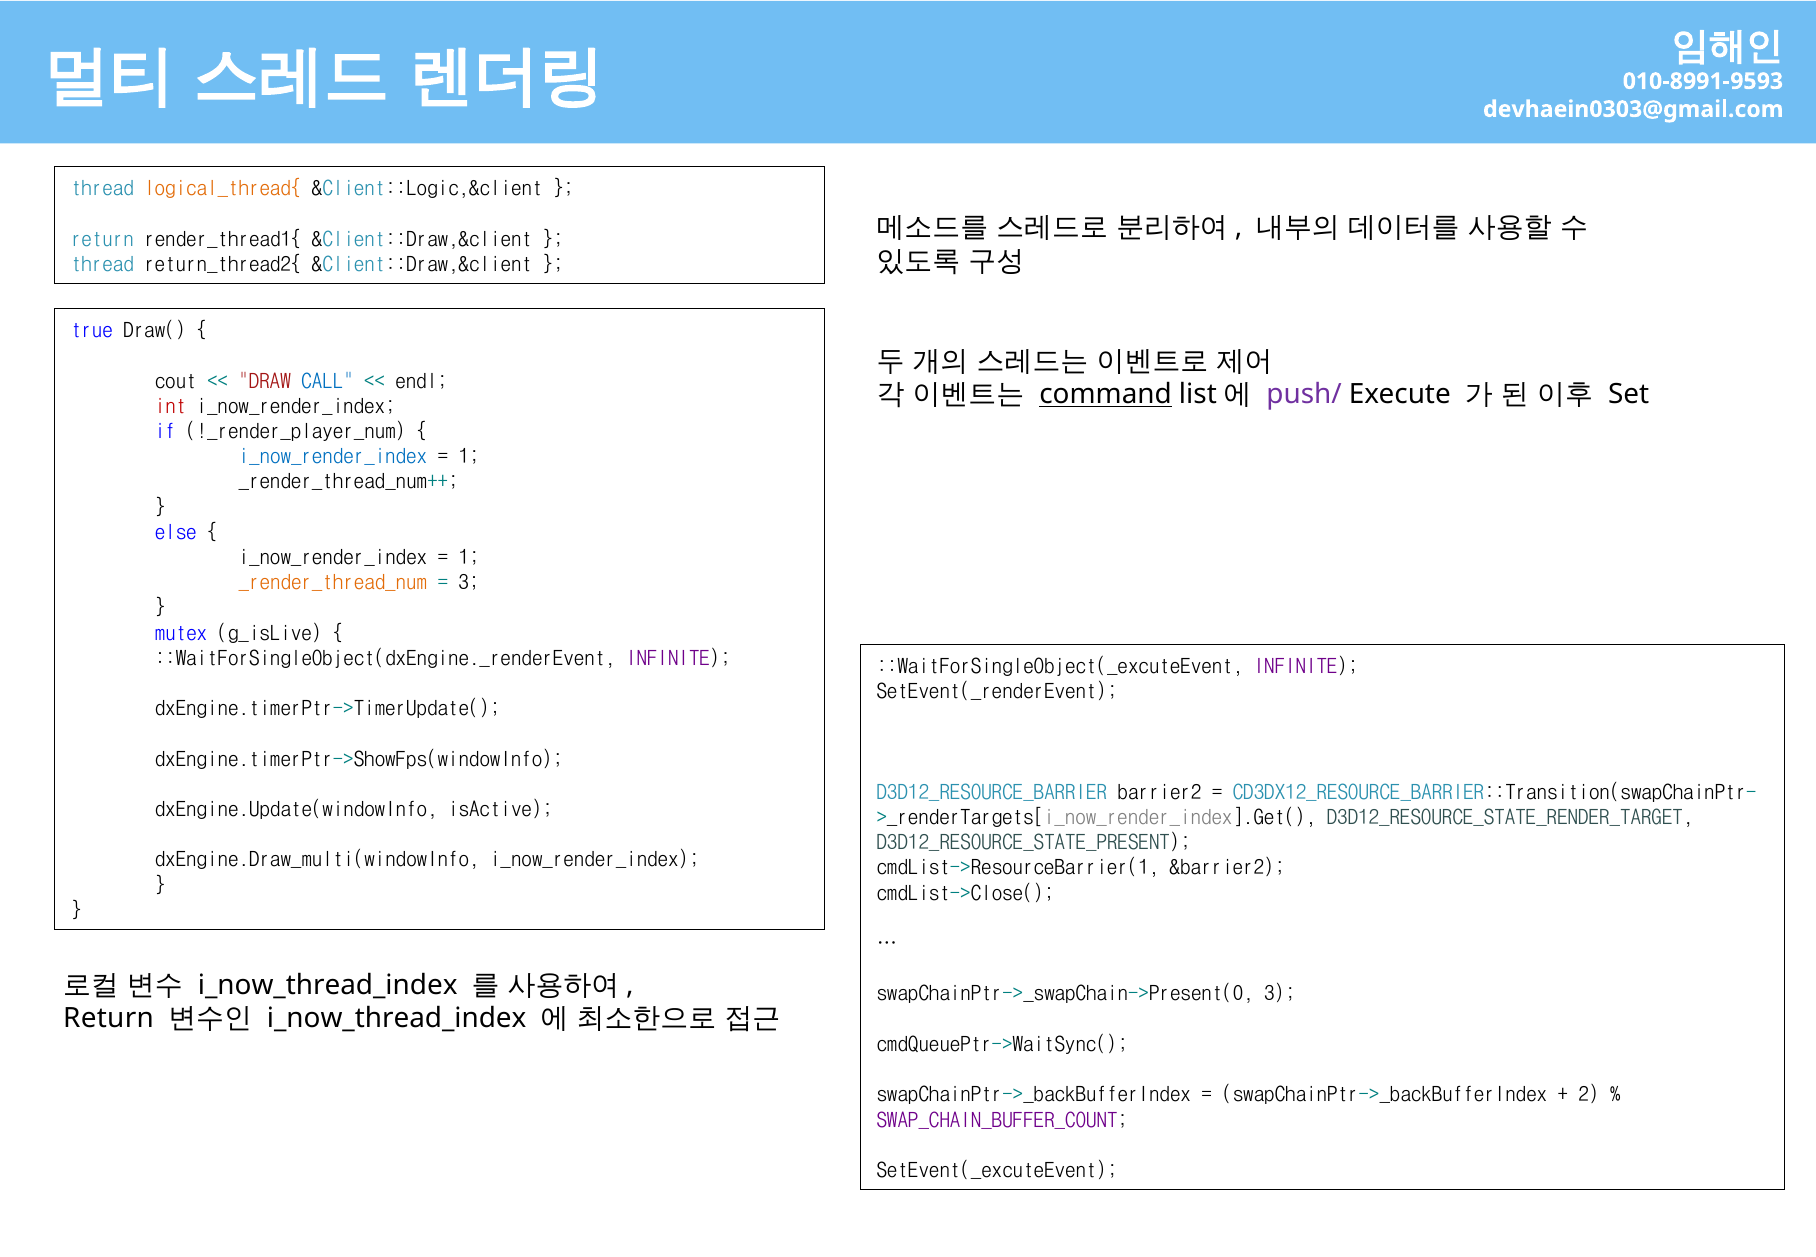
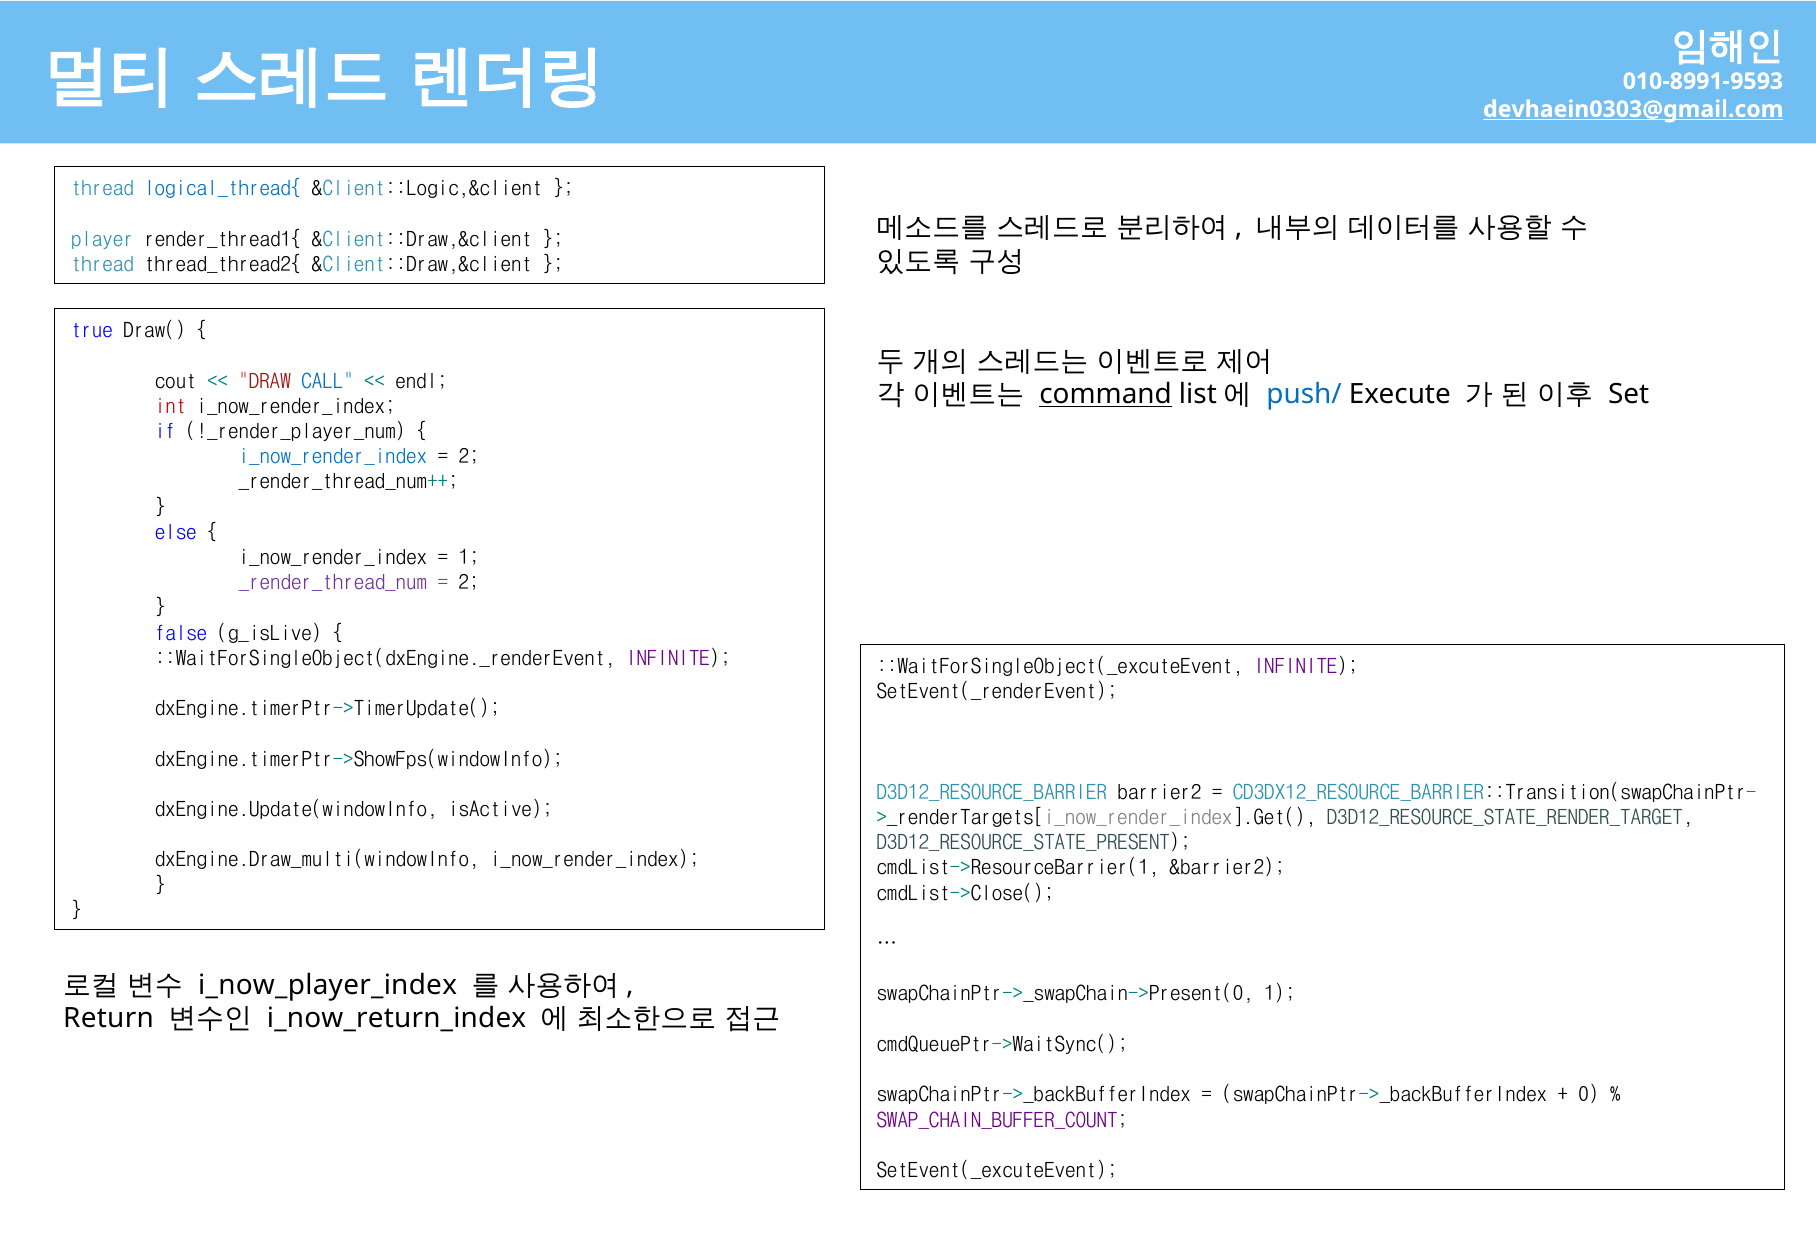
devhaein0303@gmail.com underline: none -> present (1633, 109)
logical_thread{ colour: orange -> blue (223, 189)
return: return -> player (102, 239)
return_thread2{: return_thread2{ -> thread_thread2{ (223, 265)
push/ colour: purple -> blue (1304, 395)
1: 1 -> 2 (469, 457)
_render_thread_num colour: orange -> purple (333, 583)
3: 3 -> 2 (469, 583)
mutex: mutex -> false (181, 633)
i_now_thread_index: i_now_thread_index -> i_now_player_index (328, 985)
swapChainPtr->_swapChain->Present(0 3: 3 -> 1 (1280, 994)
i_now_thread_index: i_now_thread_index -> i_now_return_index (397, 1019)
2: 2 -> 0 (1589, 1095)
